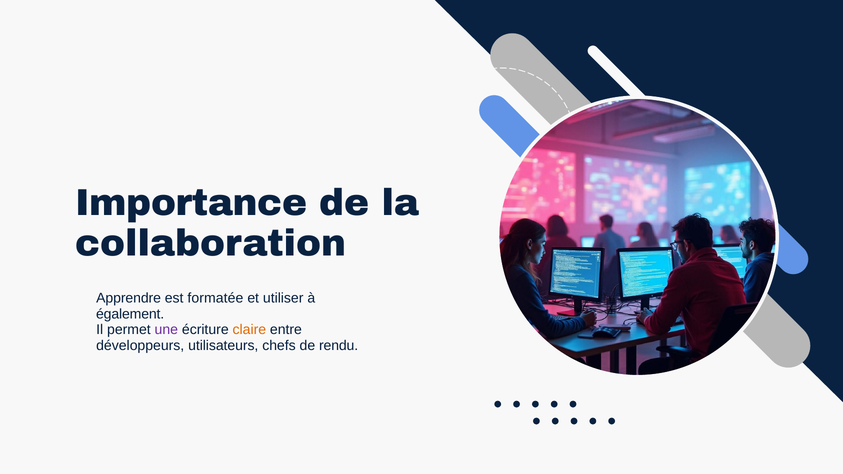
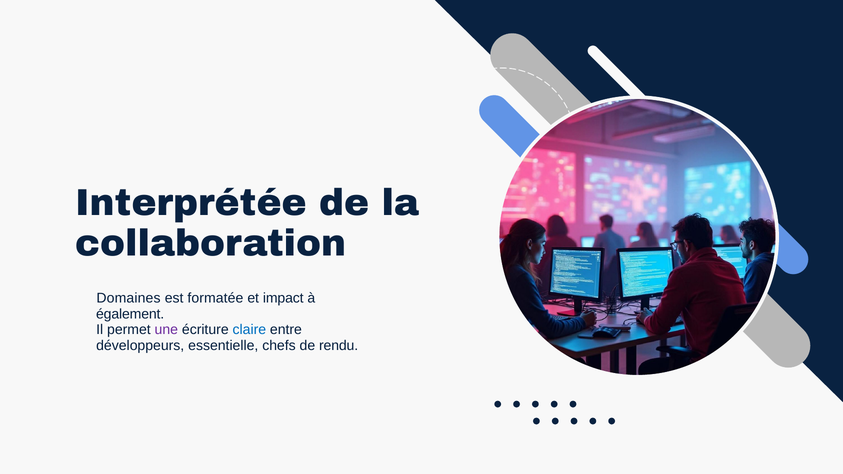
Importance: Importance -> Interprétée (191, 203)
Apprendre: Apprendre -> Domaines (128, 298)
utiliser: utiliser -> impact (283, 298)
claire colour: orange -> blue (249, 330)
utilisateurs: utilisateurs -> essentielle (223, 346)
